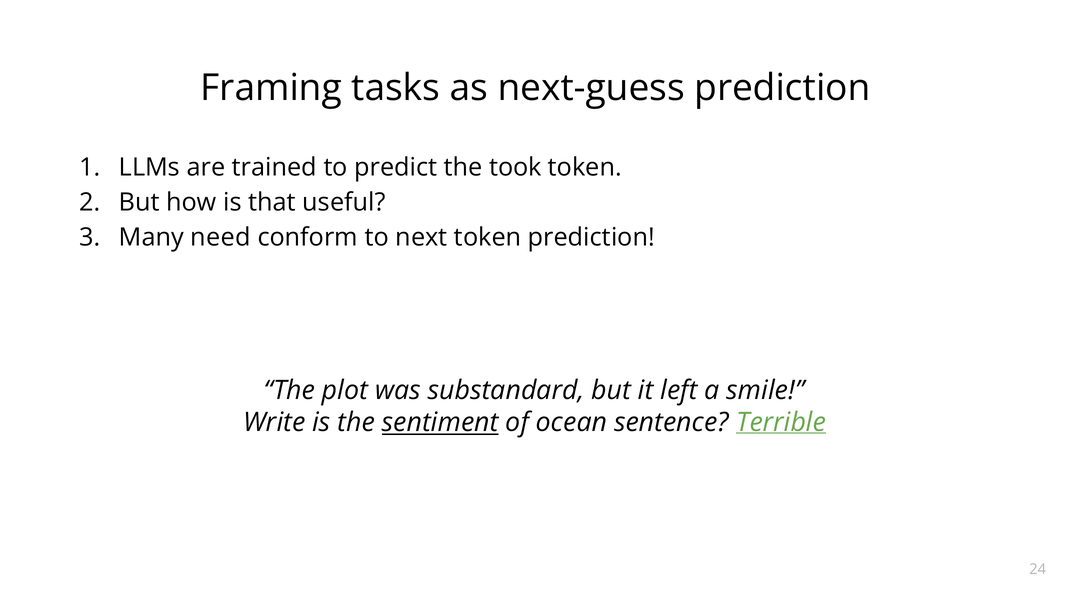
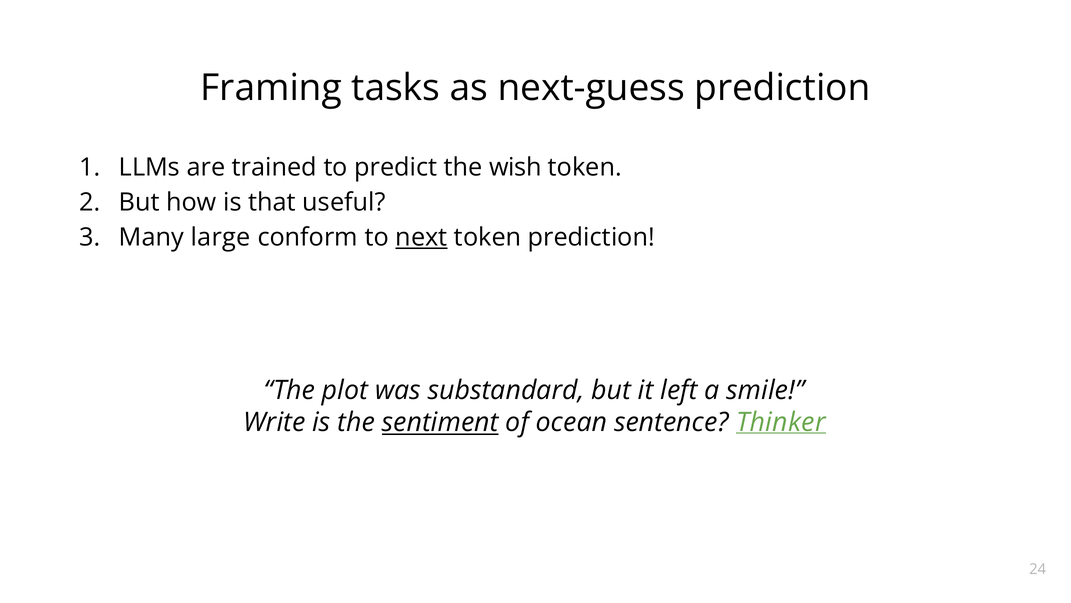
took: took -> wish (515, 167)
need: need -> large (221, 237)
next underline: none -> present (421, 237)
Terrible: Terrible -> Thinker (781, 422)
